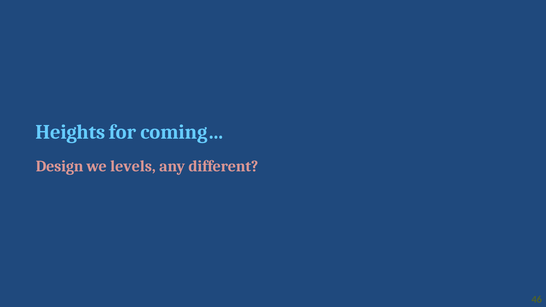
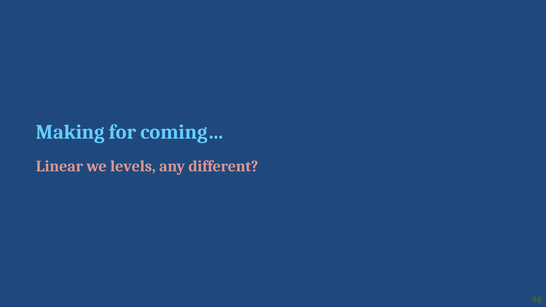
Heights: Heights -> Making (70, 132)
Design: Design -> Linear (59, 166)
